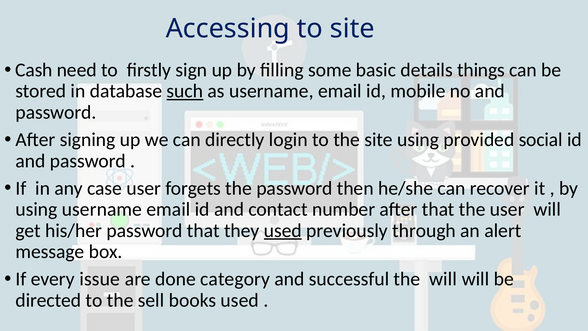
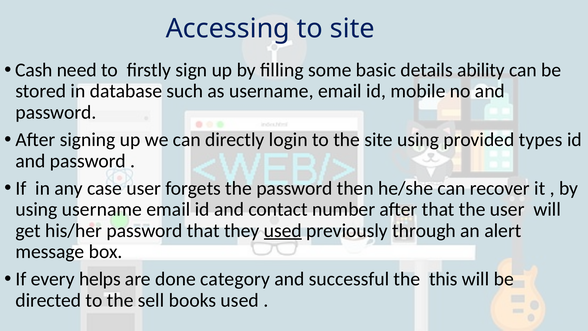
things: things -> ability (481, 70)
such underline: present -> none (185, 91)
social: social -> types (541, 140)
issue: issue -> helps (100, 279)
the will: will -> this (443, 279)
